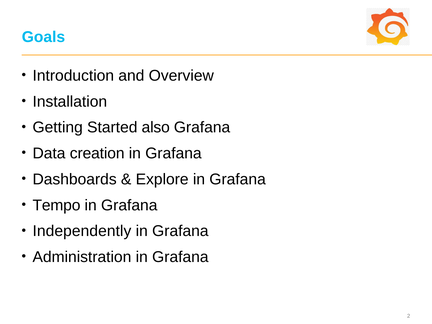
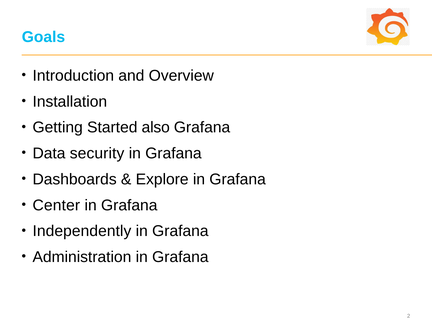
creation: creation -> security (97, 153)
Tempo: Tempo -> Center (56, 205)
